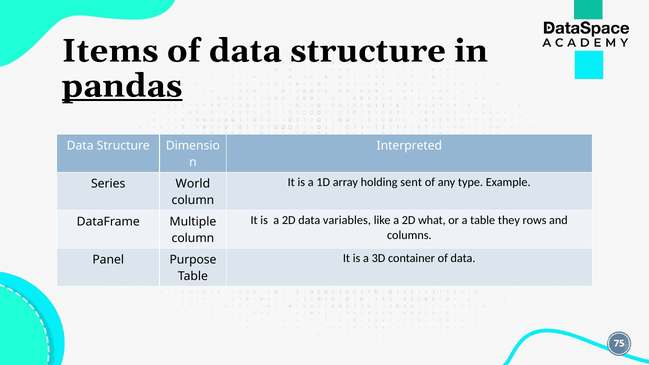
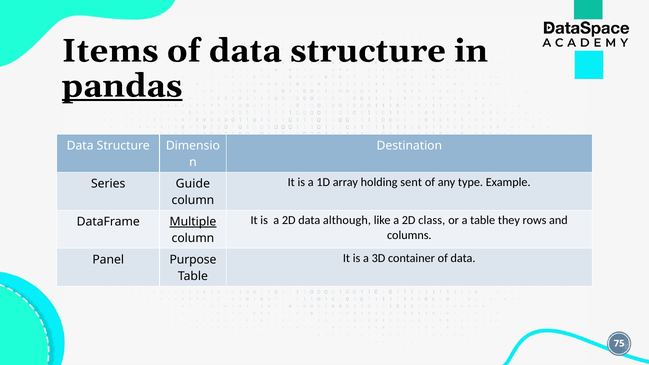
Interpreted: Interpreted -> Destination (409, 146)
World: World -> Guide (193, 184)
variables: variables -> although (347, 220)
what: what -> class (432, 220)
Multiple underline: none -> present (193, 222)
